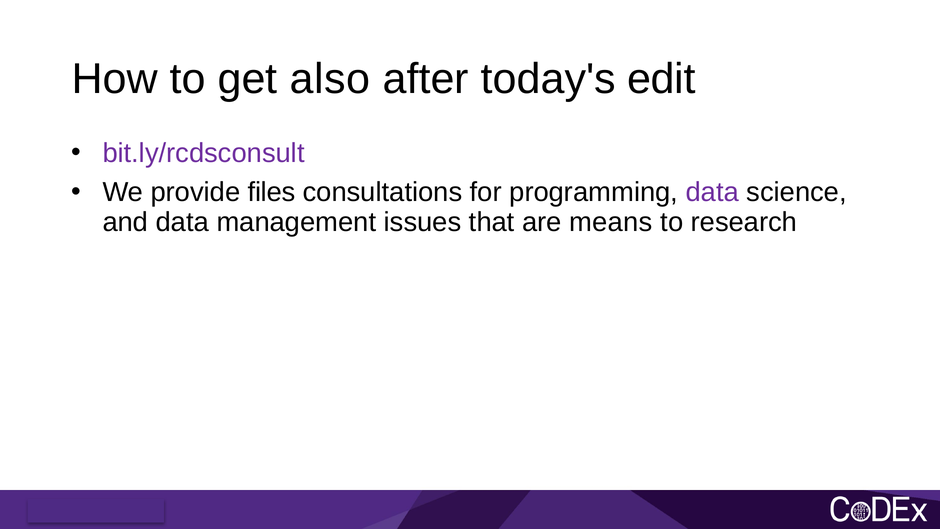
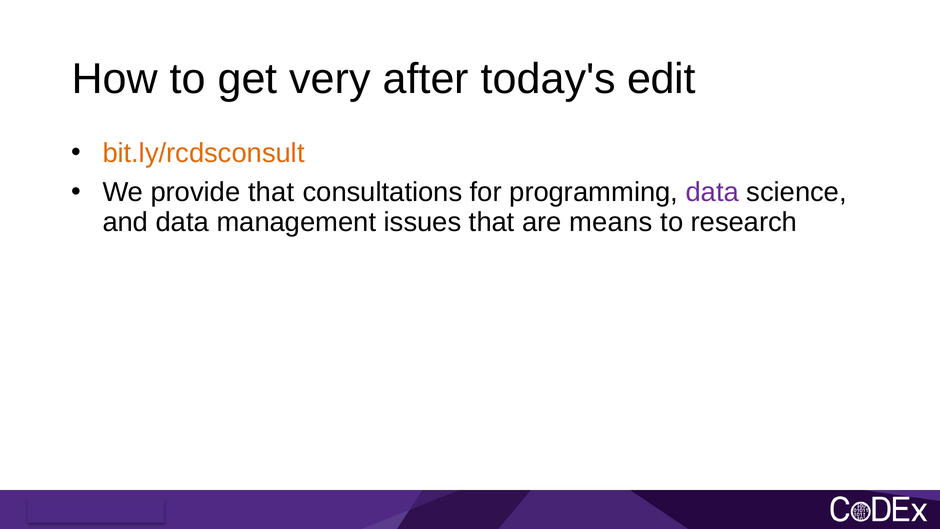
also: also -> very (330, 79)
bit.ly/rcdsconsult colour: purple -> orange (204, 153)
provide files: files -> that (271, 192)
